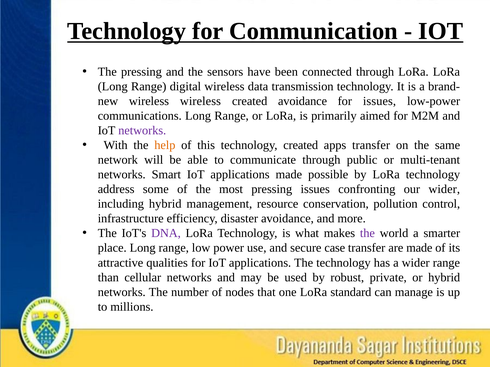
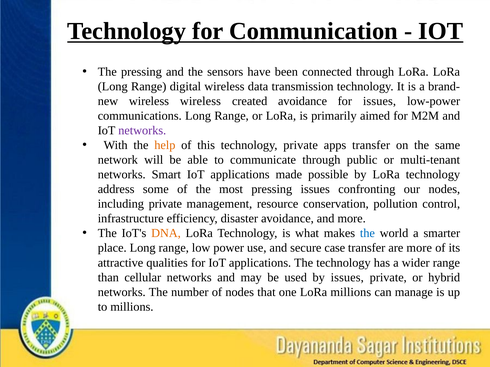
technology created: created -> private (301, 145)
our wider: wider -> nodes (444, 189)
including hybrid: hybrid -> private (165, 204)
DNA colour: purple -> orange (166, 234)
the colour: purple -> blue (367, 234)
are made: made -> more (419, 248)
by robust: robust -> issues (347, 278)
LoRa standard: standard -> millions (351, 292)
